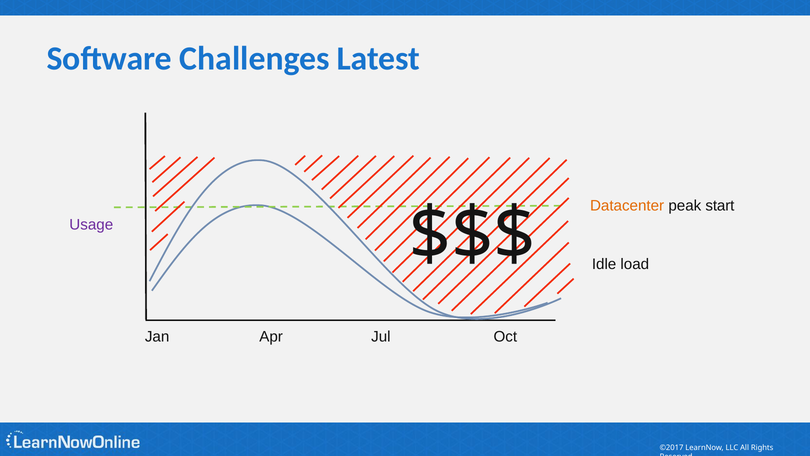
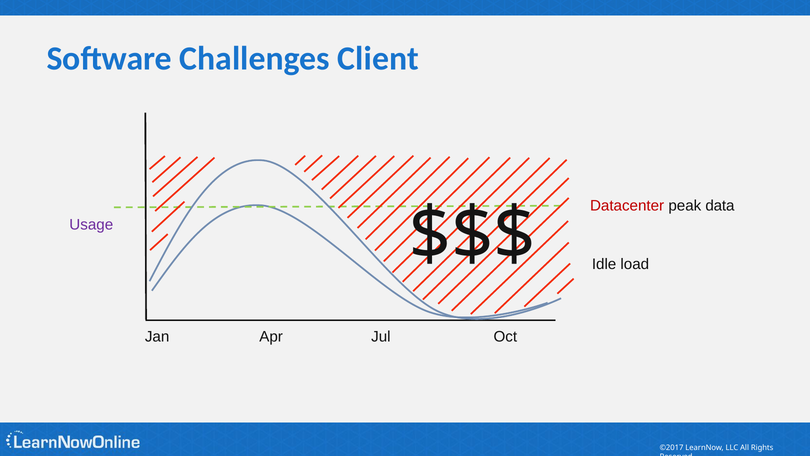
Latest: Latest -> Client (378, 59)
Datacenter colour: orange -> red (627, 206)
start: start -> data (720, 206)
